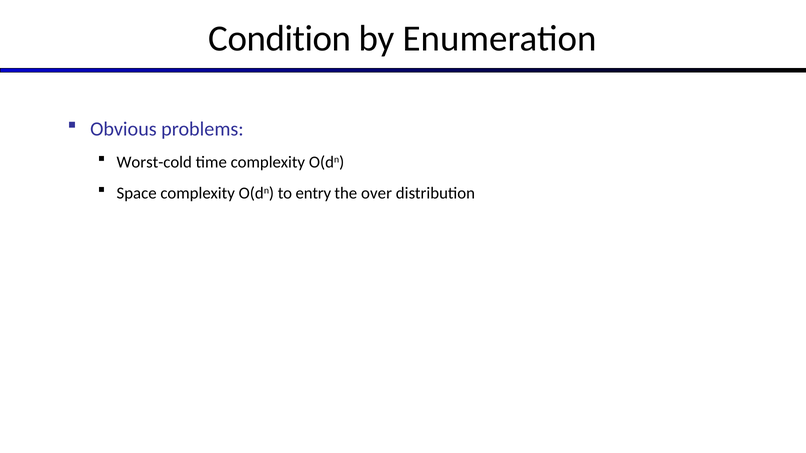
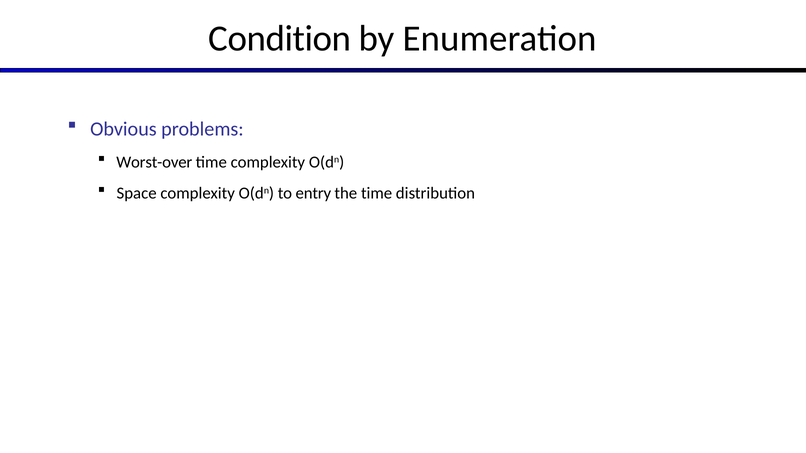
Worst-cold: Worst-cold -> Worst-over (154, 162)
the over: over -> time (377, 193)
